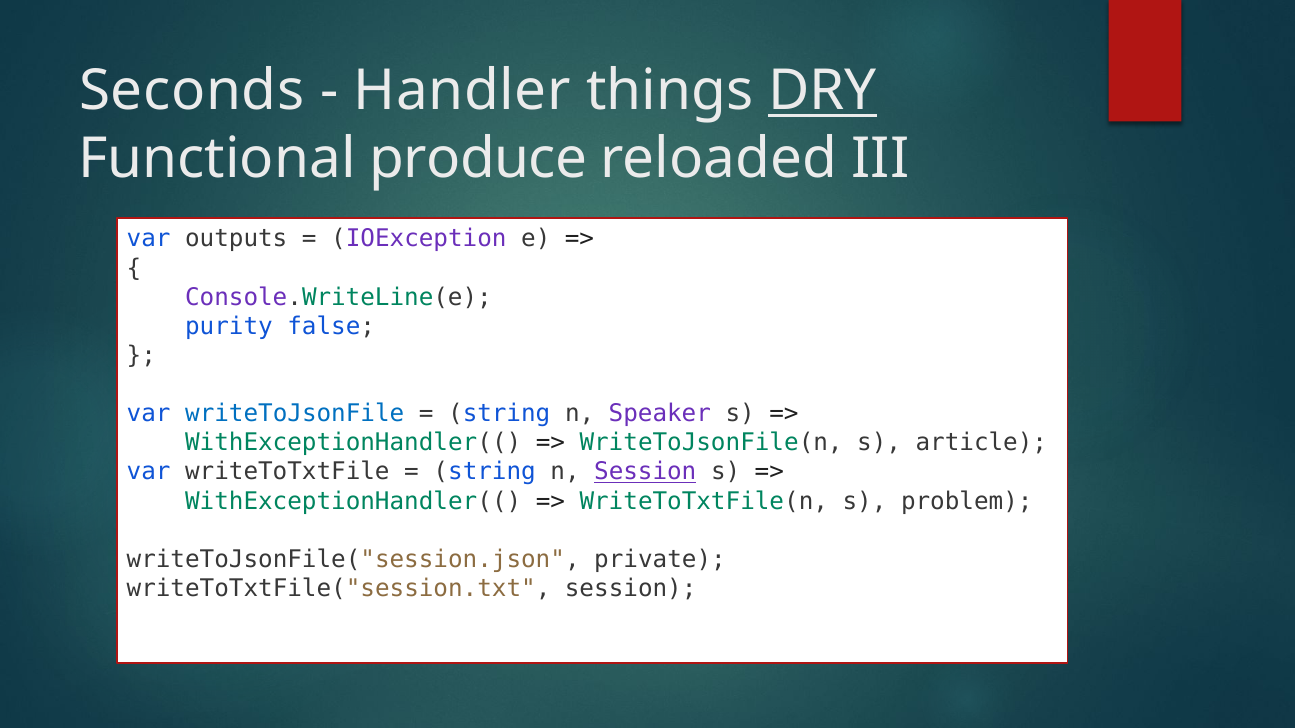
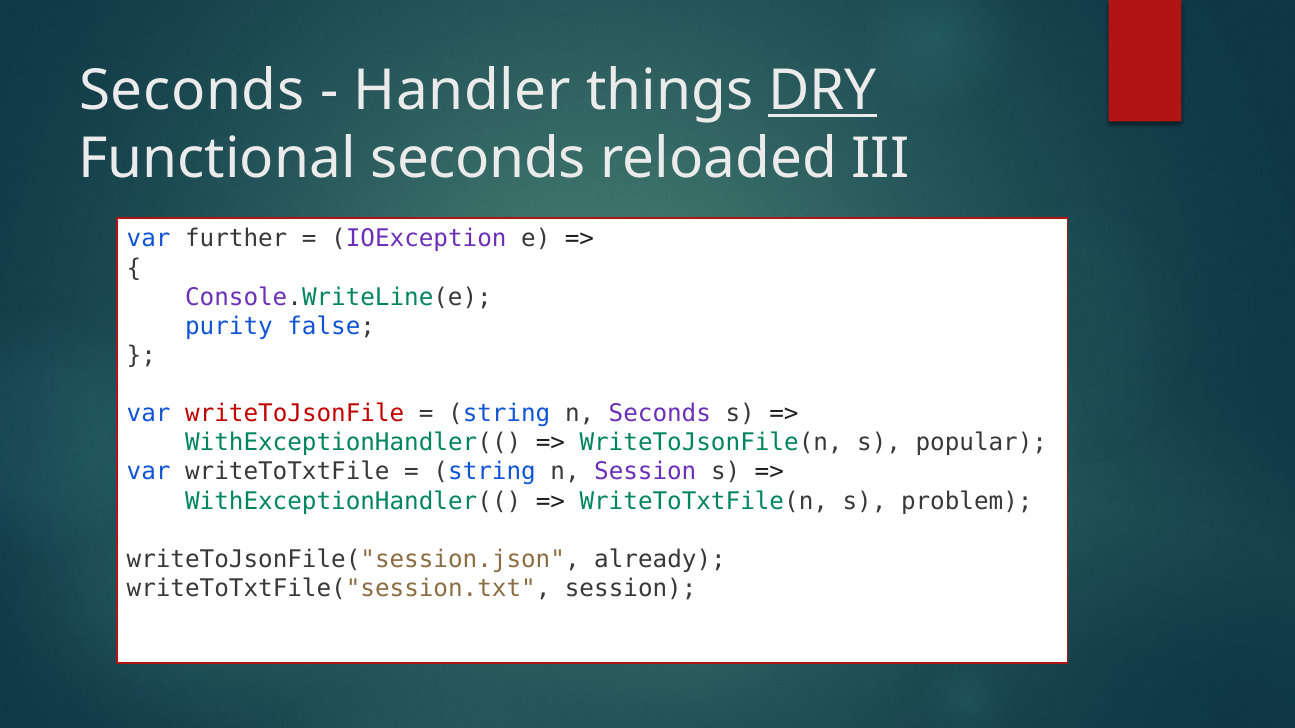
Functional produce: produce -> seconds (478, 159)
outputs: outputs -> further (236, 239)
writeToJsonFile colour: blue -> red (295, 414)
n Speaker: Speaker -> Seconds (660, 414)
article: article -> popular (981, 443)
Session underline: present -> none (645, 472)
private: private -> already (660, 560)
